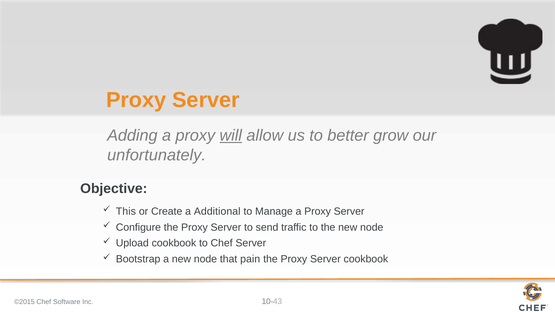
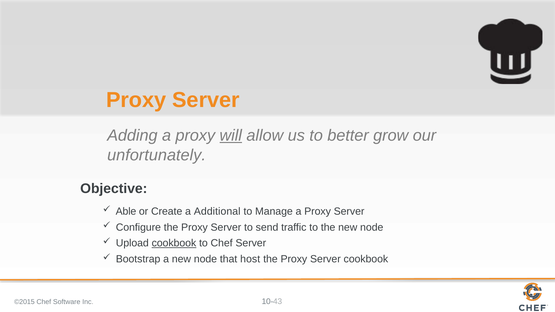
This: This -> Able (126, 211)
cookbook underline: none -> present (174, 243)
pain: pain -> host (250, 259)
